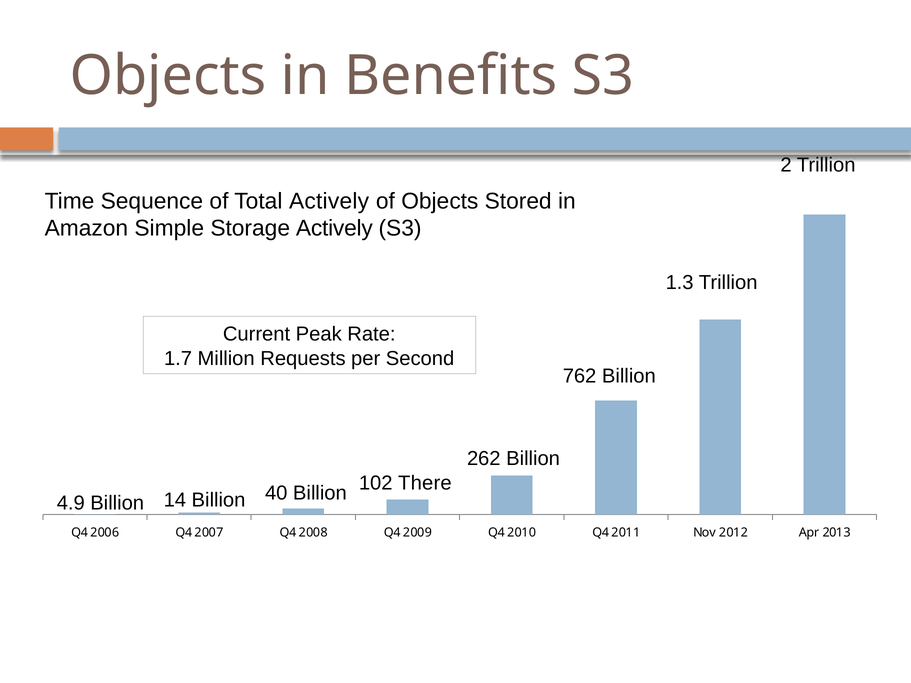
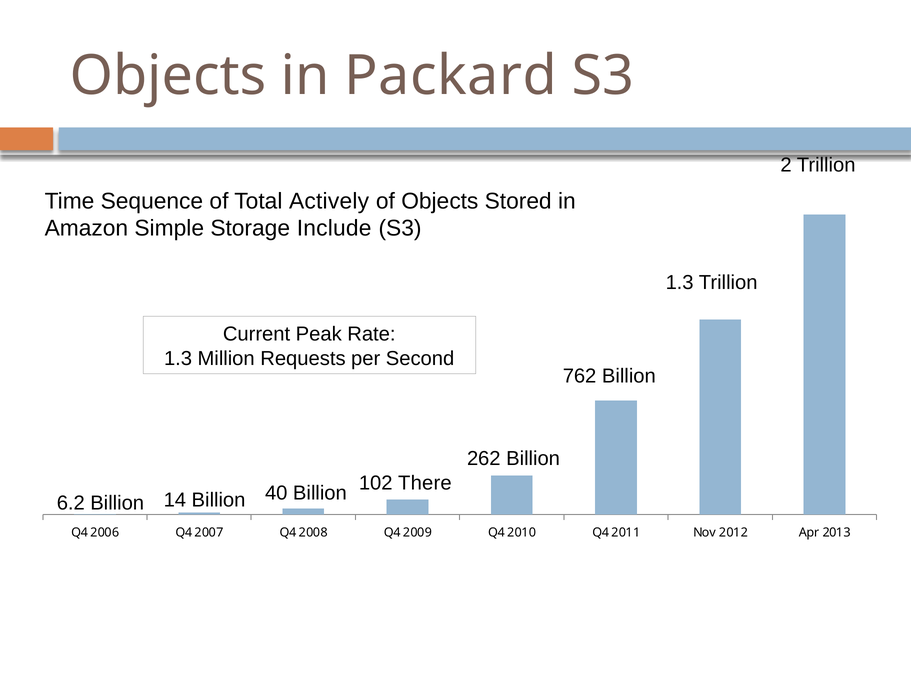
Benefits: Benefits -> Packard (450, 76)
Storage Actively: Actively -> Include (334, 229)
1.7: 1.7 -> 1.3 (178, 359)
4.9: 4.9 -> 6.2 (71, 503)
